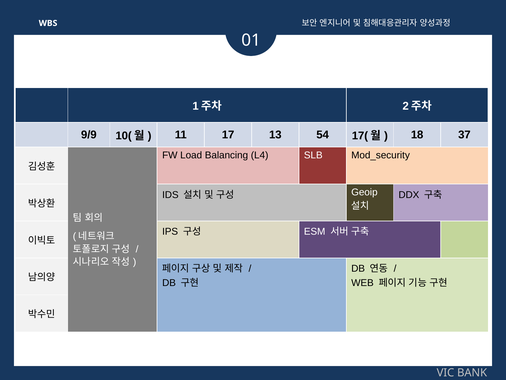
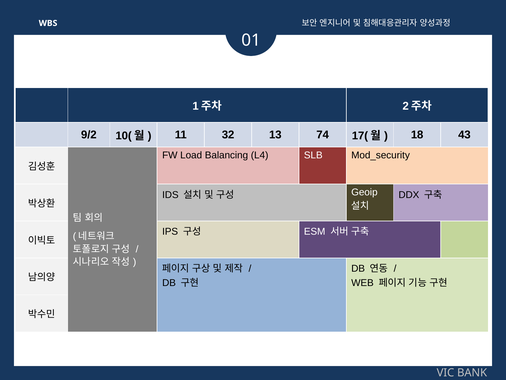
9/9: 9/9 -> 9/2 (89, 135)
17: 17 -> 32 (228, 135)
54: 54 -> 74 (323, 135)
37: 37 -> 43 (464, 135)
